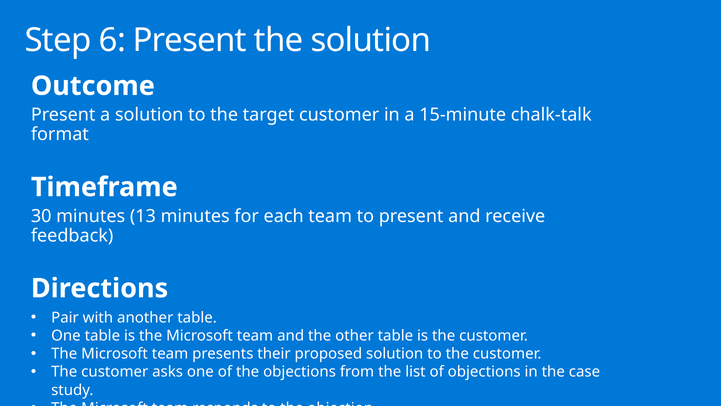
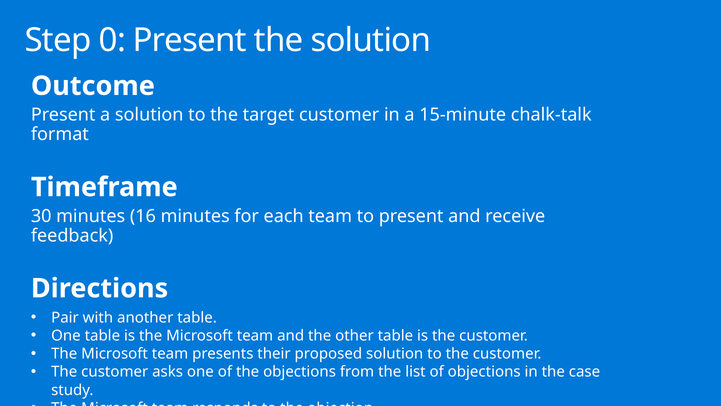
6: 6 -> 0 (112, 40)
13: 13 -> 16 (143, 216)
